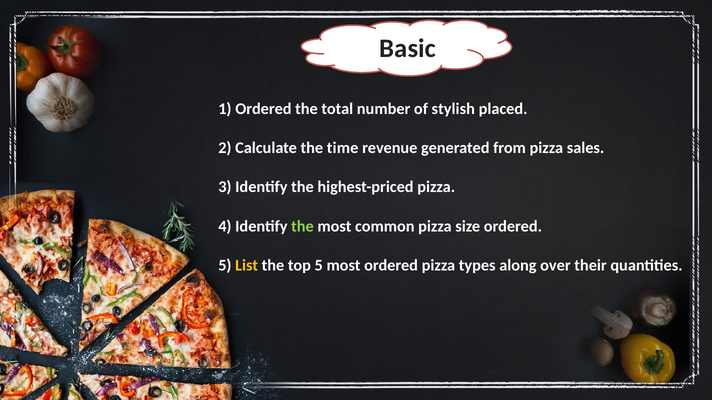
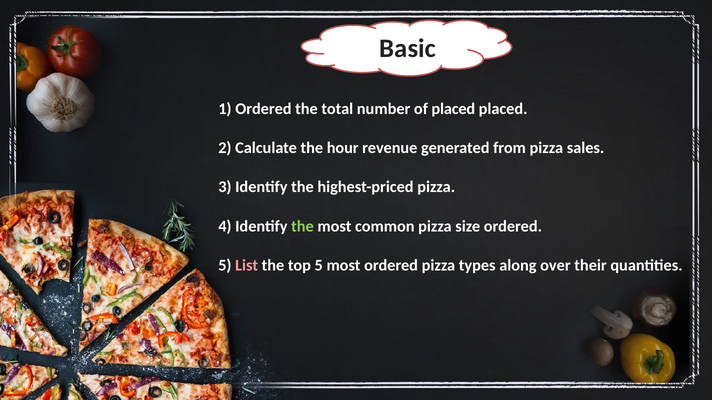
of stylish: stylish -> placed (453, 109)
time: time -> hour (343, 148)
List colour: yellow -> pink (247, 266)
